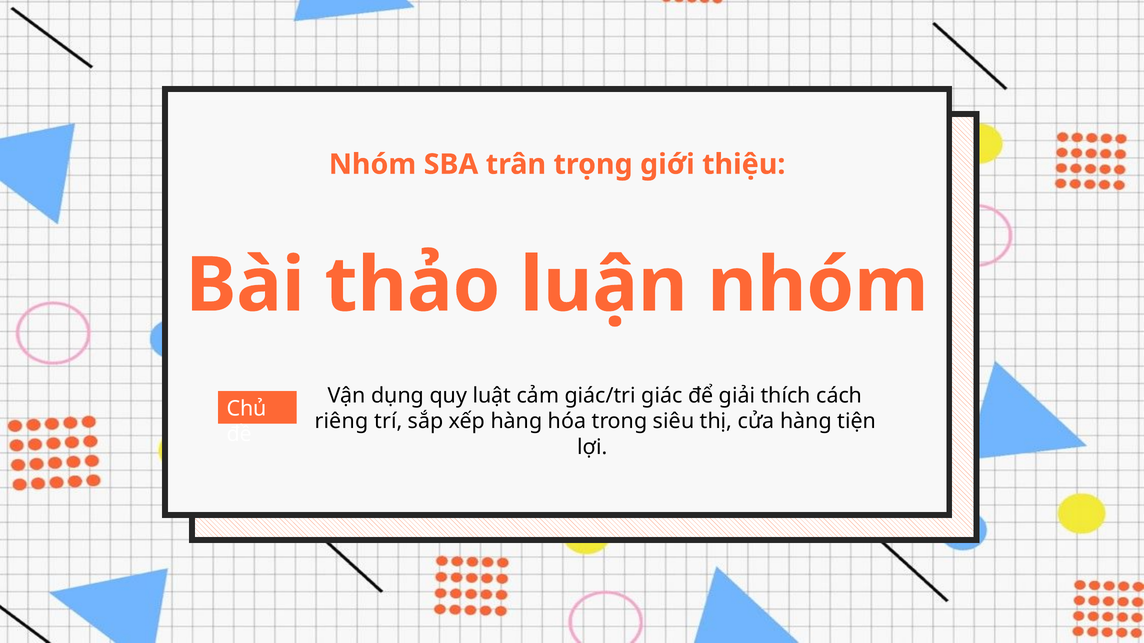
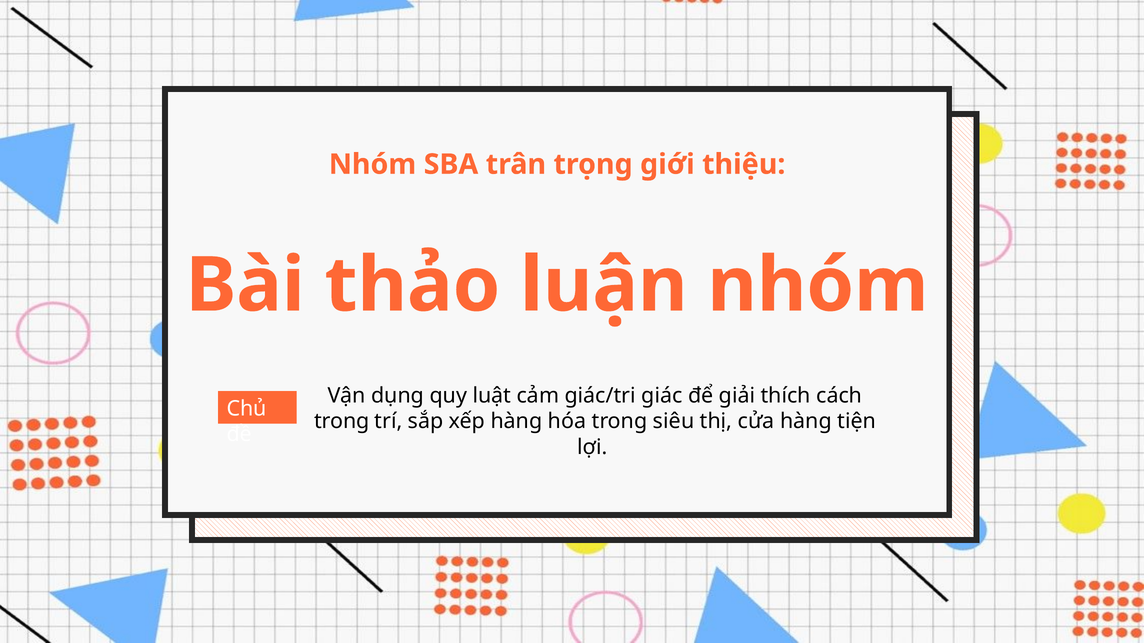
riêng: riêng -> trong (342, 422)
